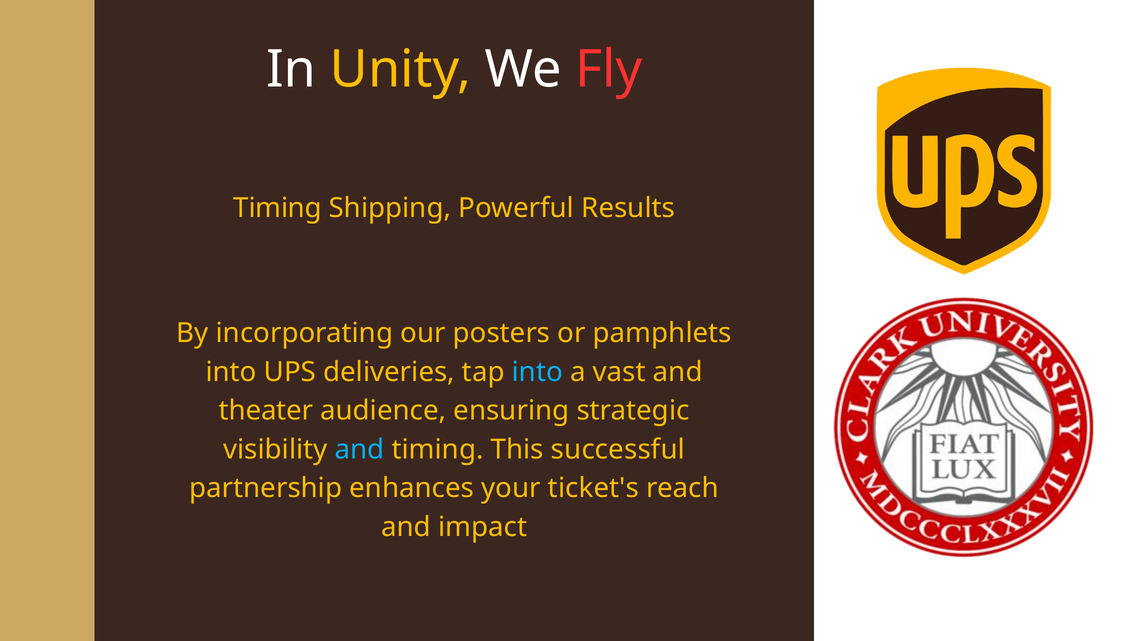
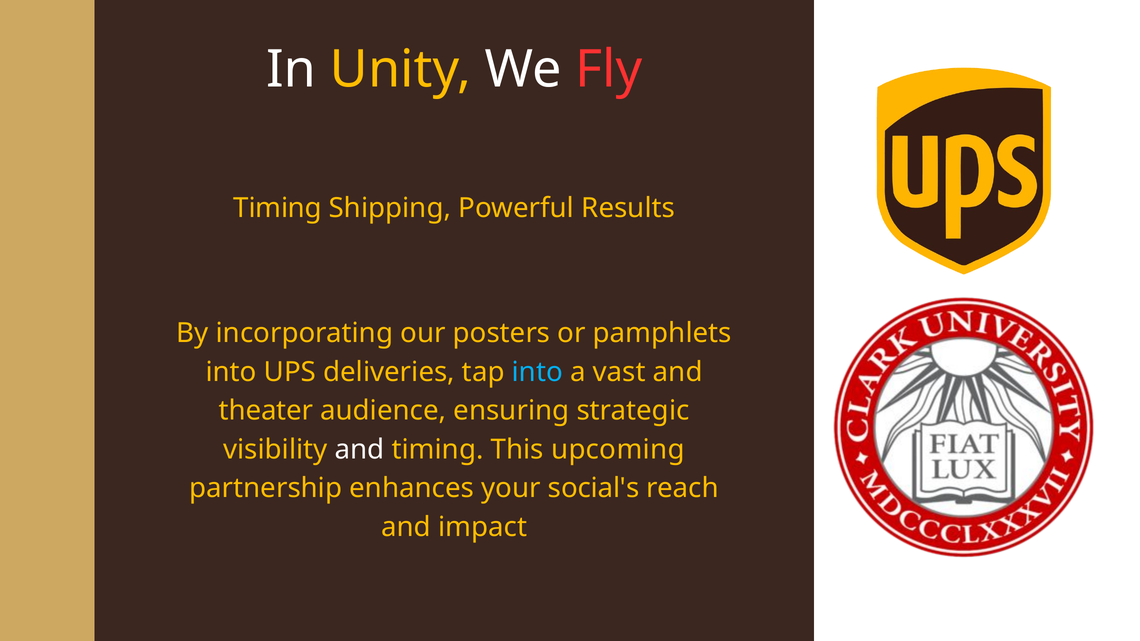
and colour: light blue -> white (360, 450)
successful: successful -> upcoming (618, 450)
ticket's: ticket's -> social's (594, 488)
